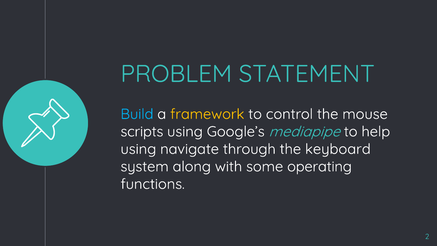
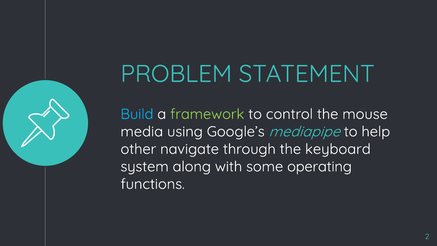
framework colour: yellow -> light green (207, 114)
scripts: scripts -> media (142, 132)
using: using -> other (138, 149)
